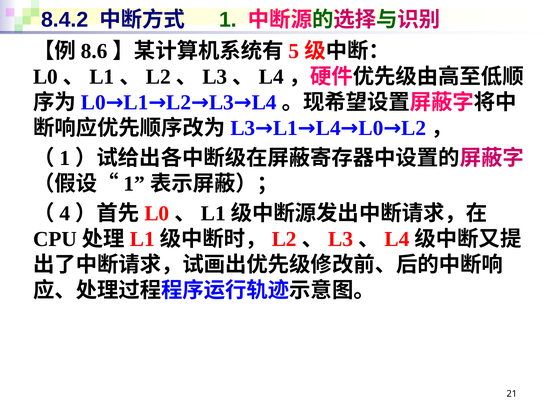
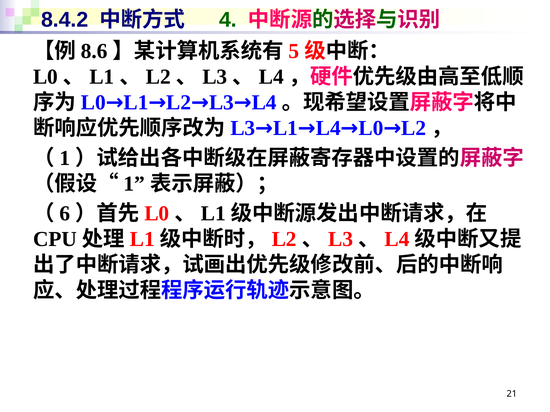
1: 1 -> 4 (228, 20)
4: 4 -> 6 (65, 214)
